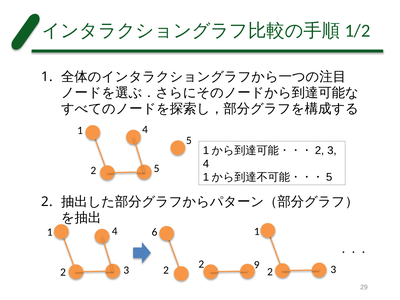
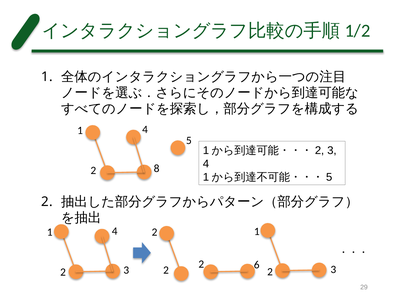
2 5: 5 -> 8 (157, 168)
4 6: 6 -> 2 (154, 232)
9: 9 -> 6 (257, 265)
